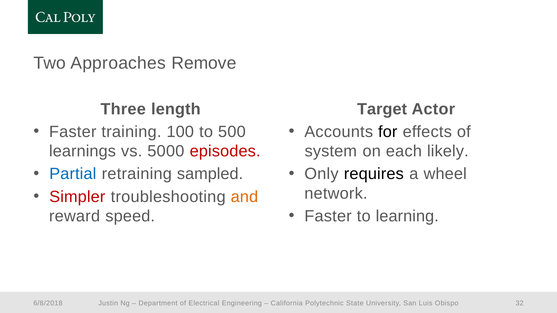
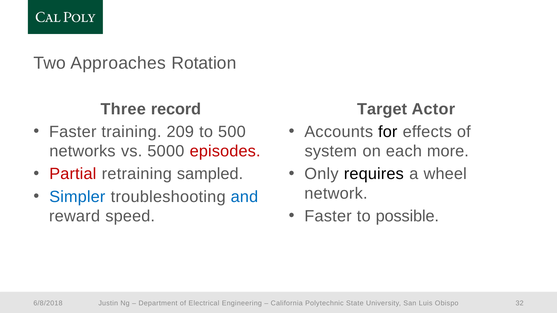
Remove: Remove -> Rotation (204, 63)
length: length -> record (176, 109)
100: 100 -> 209 (180, 132)
learnings: learnings -> networks (82, 151)
likely: likely -> more (448, 151)
Partial colour: blue -> red (73, 174)
Simpler colour: red -> blue (77, 197)
and colour: orange -> blue (244, 197)
learning: learning -> possible (407, 216)
